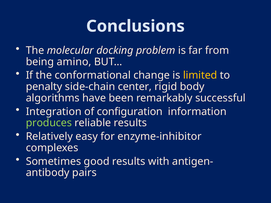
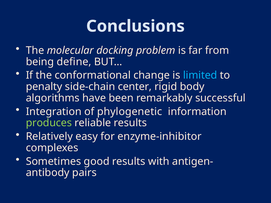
amino: amino -> define (74, 62)
limited colour: yellow -> light blue (200, 75)
configuration: configuration -> phylogenetic (130, 112)
